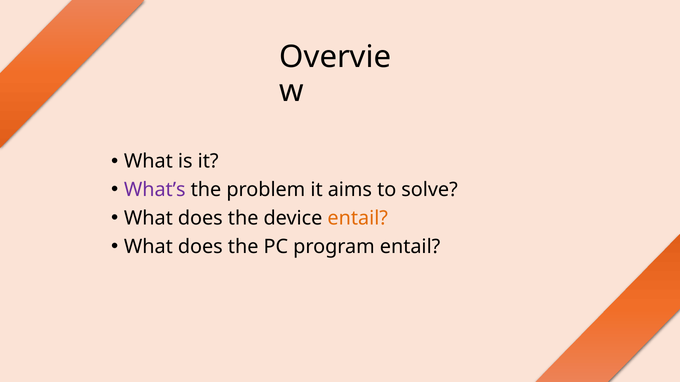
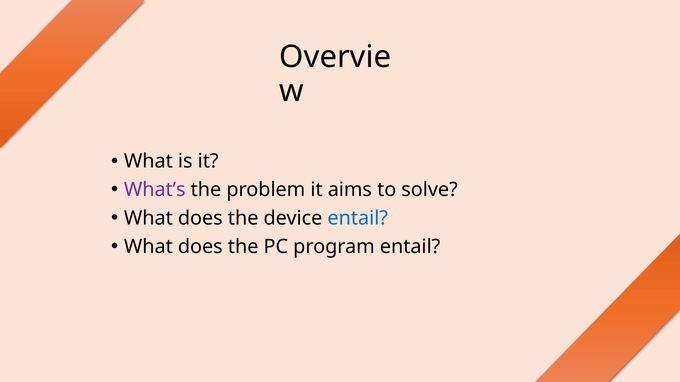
entail colour: orange -> blue (358, 218)
